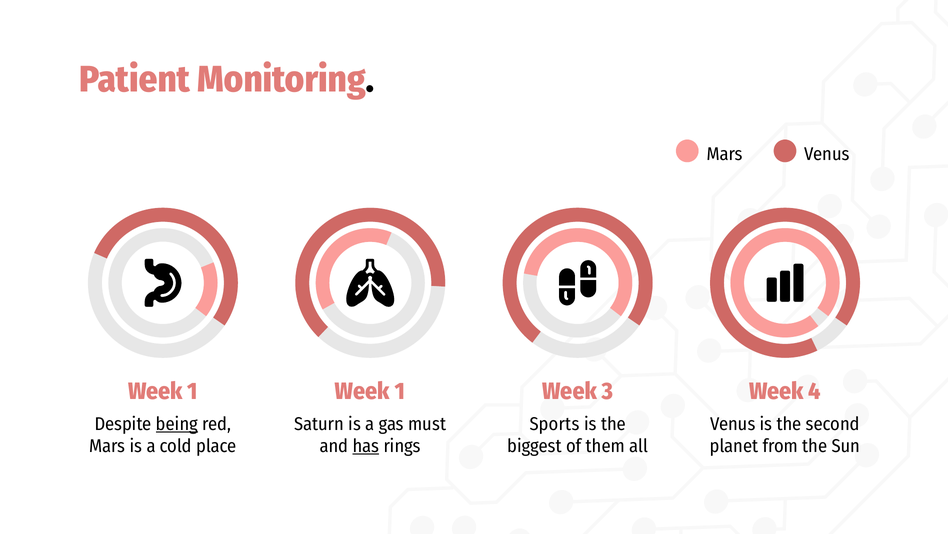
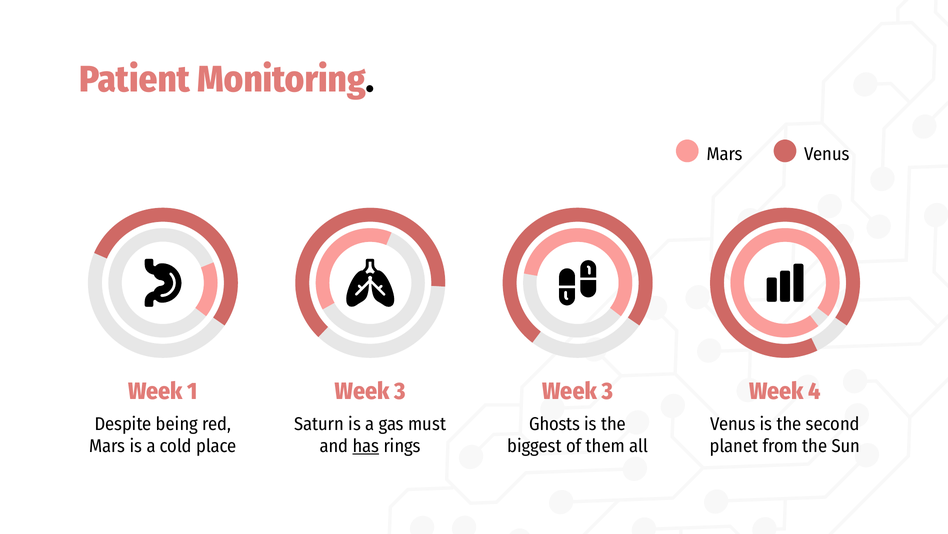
1: 1 -> 3 (400, 391)
being underline: present -> none (177, 424)
Sports: Sports -> Ghosts (555, 424)
